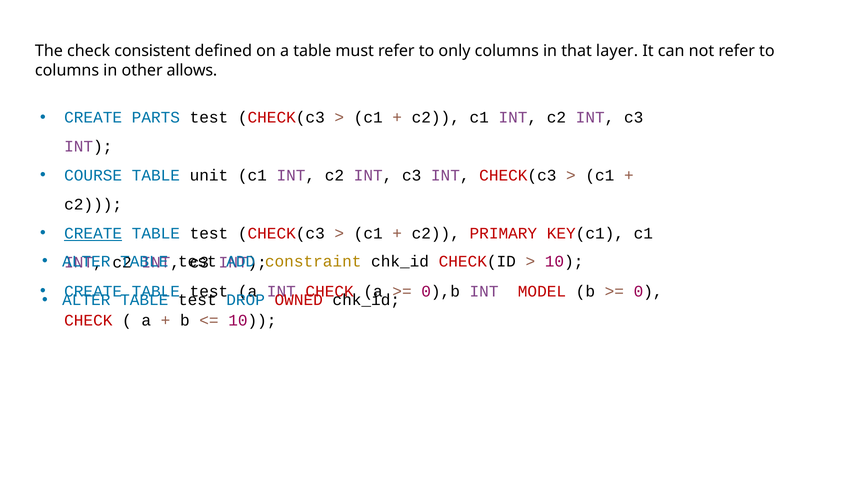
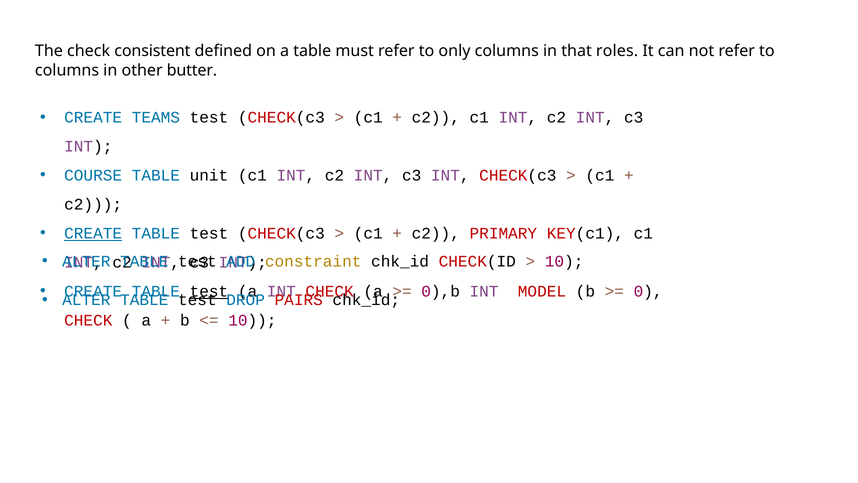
layer: layer -> roles (617, 51)
allows: allows -> butter (192, 70)
PARTS: PARTS -> TEAMS (156, 117)
test underline: none -> present (209, 291)
OWNED: OWNED -> PAIRS (299, 300)
